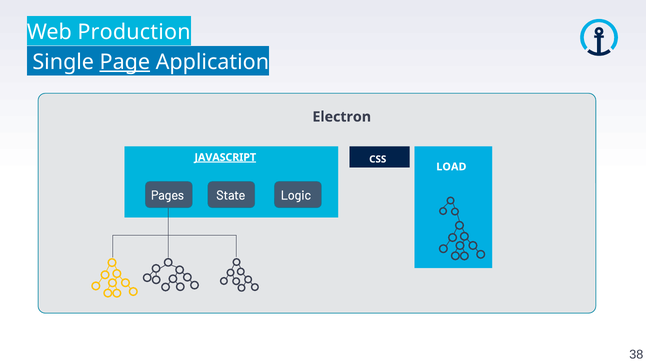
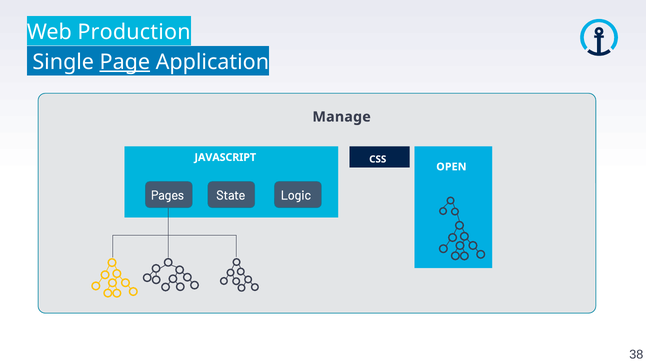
Electron: Electron -> Manage (342, 117)
JAVASCRIPT underline: present -> none (225, 157)
LOAD: LOAD -> OPEN (451, 166)
